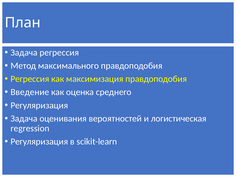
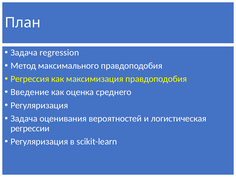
Задача регрессия: регрессия -> regression (59, 53)
regression: regression -> регрессии (30, 128)
